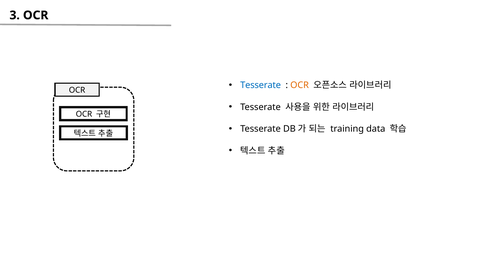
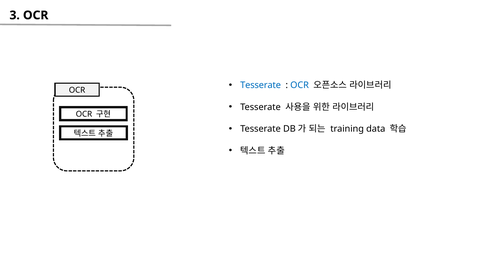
OCR colour: orange -> blue (300, 85)
